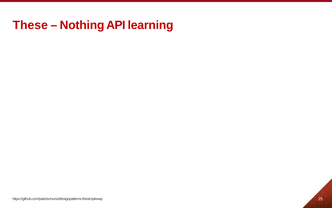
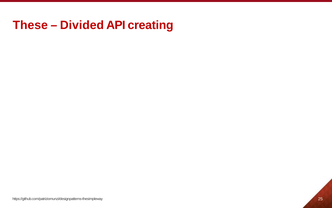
Nothing: Nothing -> Divided (82, 25)
learning: learning -> creating (151, 25)
